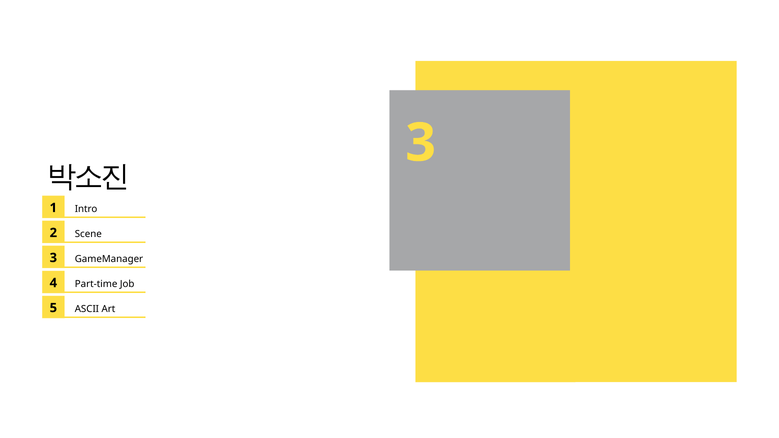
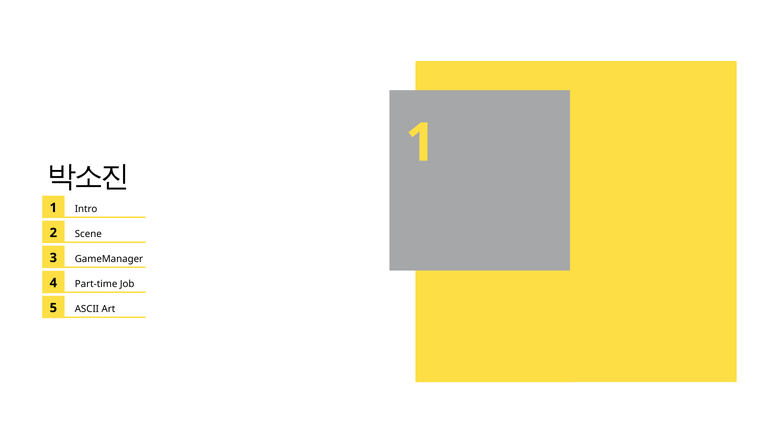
3: 3 -> 1 (421, 143)
